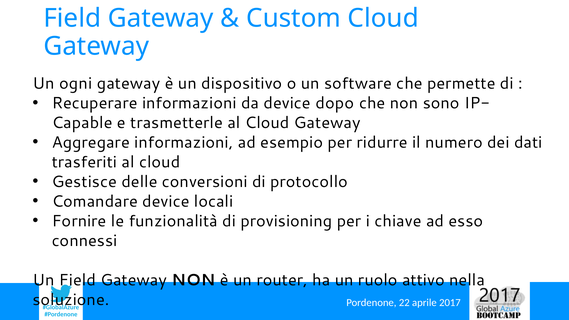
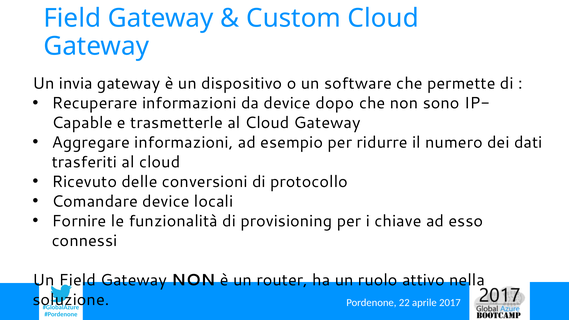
ogni: ogni -> invia (76, 84)
Gestisce: Gestisce -> Ricevuto (84, 182)
